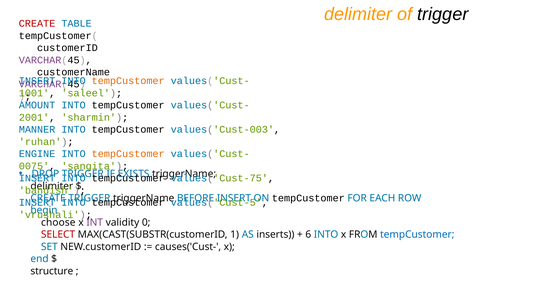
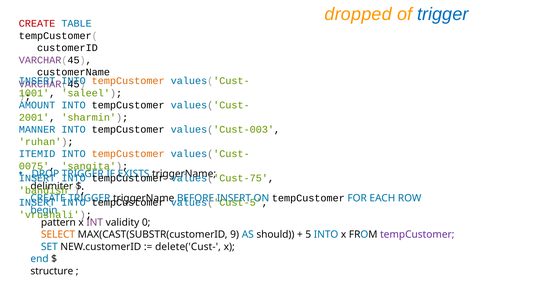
delimiter: delimiter -> dropped (358, 14)
trigger colour: black -> blue (443, 14)
ENGINE: ENGINE -> ITEMID (37, 154)
choose: choose -> pattern (58, 222)
SELECT colour: red -> orange (58, 234)
1: 1 -> 9 (235, 234)
inserts: inserts -> should (275, 234)
6: 6 -> 5 (308, 234)
tempCustomer colour: blue -> purple (417, 234)
causes('Cust-: causes('Cust- -> delete('Cust- (188, 247)
